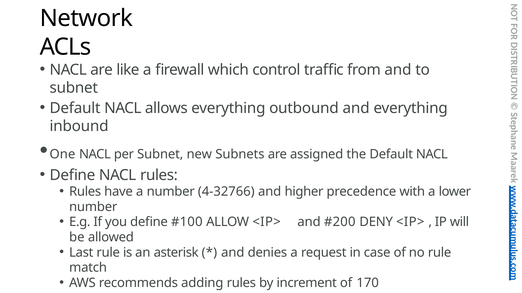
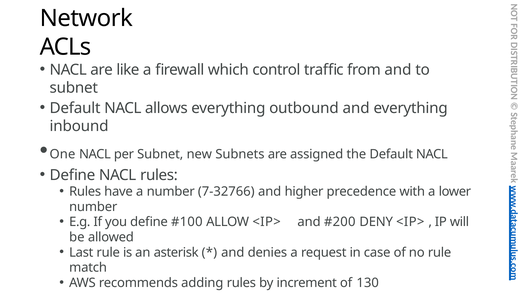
4-32766: 4-32766 -> 7-32766 (226, 192)
170: 170 -> 130 (368, 283)
